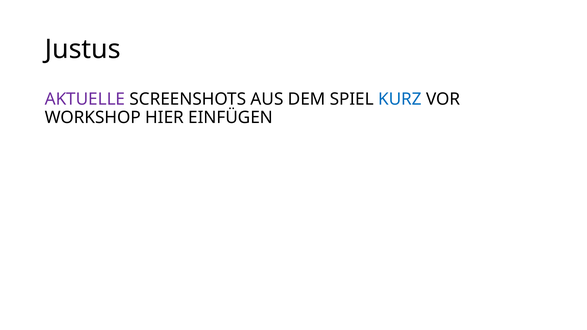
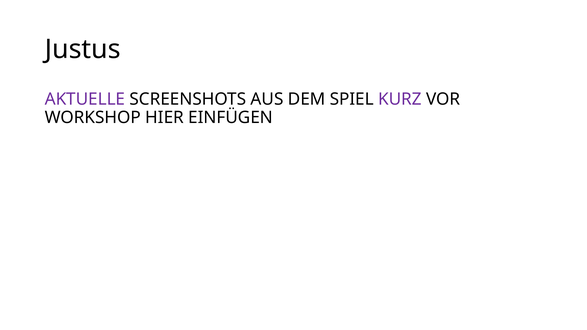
KURZ colour: blue -> purple (400, 99)
